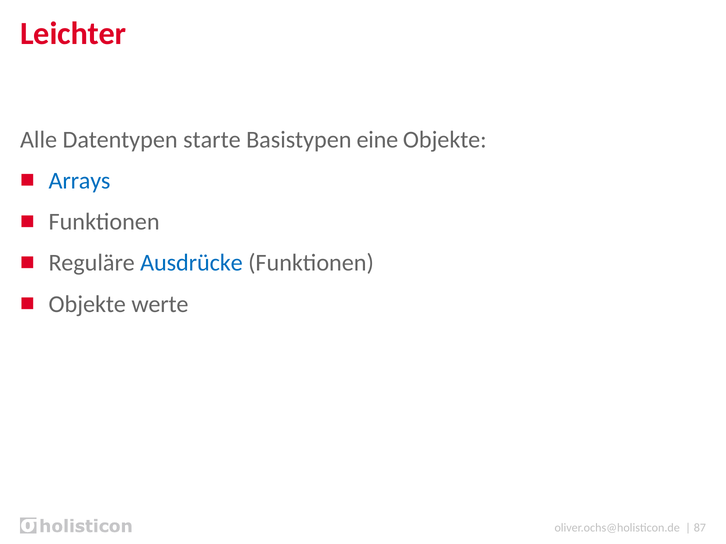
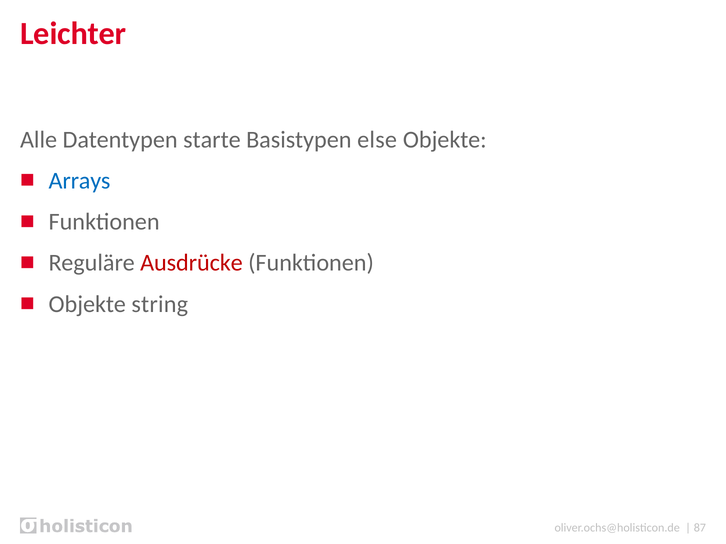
eine: eine -> else (377, 140)
Ausdrücke colour: blue -> red (191, 263)
werte: werte -> string (160, 304)
